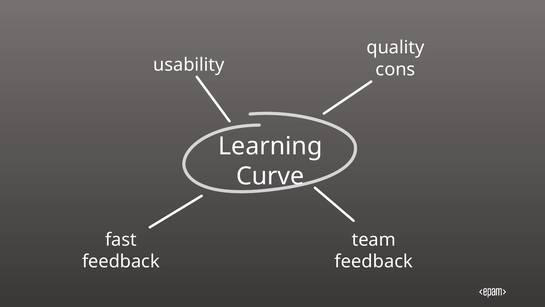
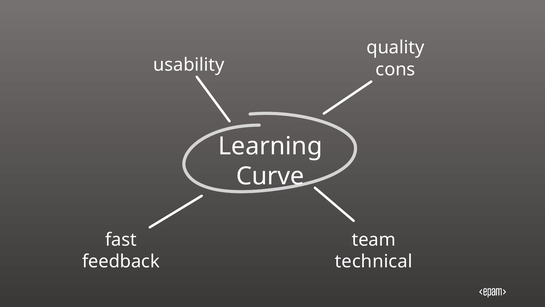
feedback: feedback -> technical (374, 261)
